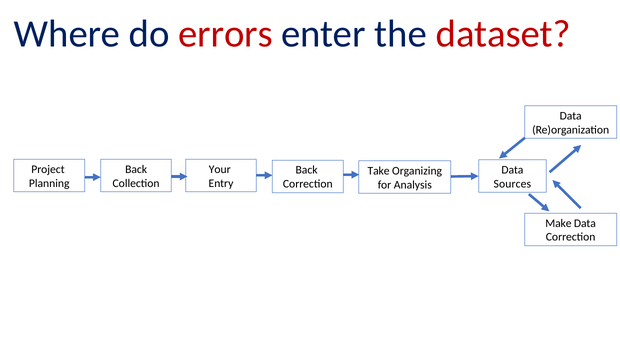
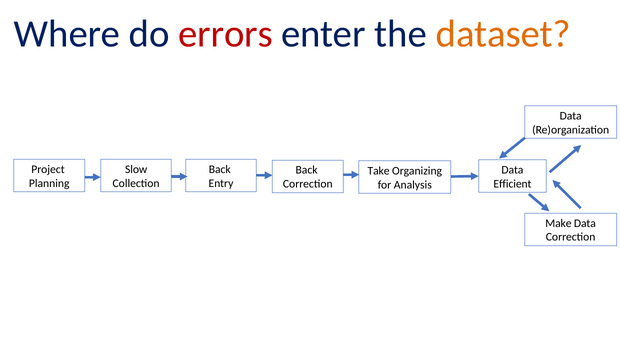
dataset colour: red -> orange (503, 34)
Back: Back -> Slow (136, 169)
Your: Your -> Back (220, 169)
Sources: Sources -> Efficient (512, 184)
